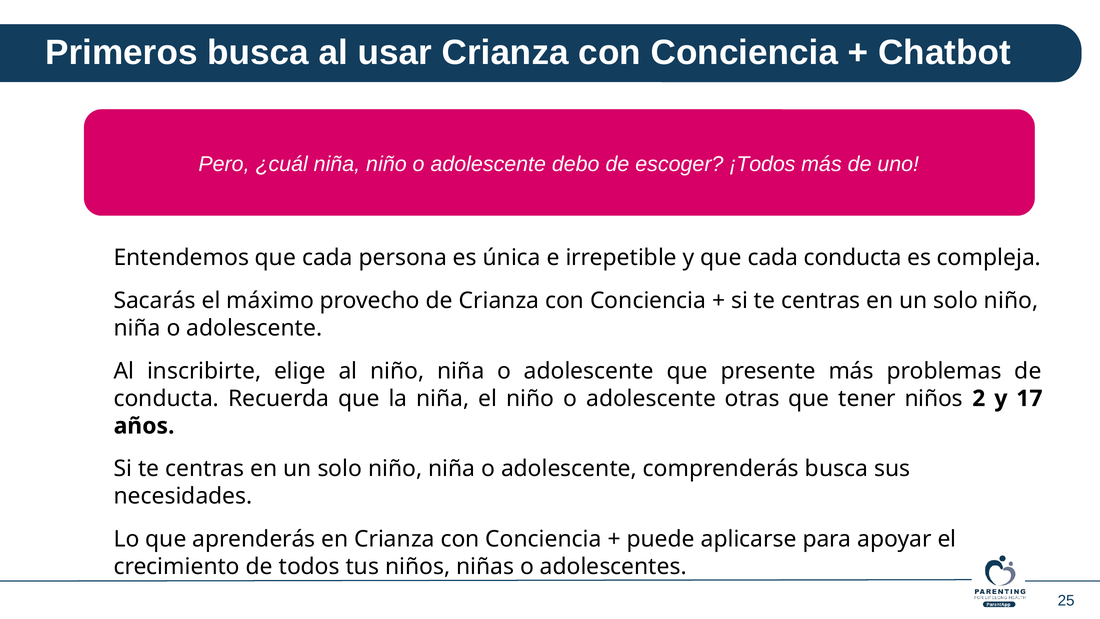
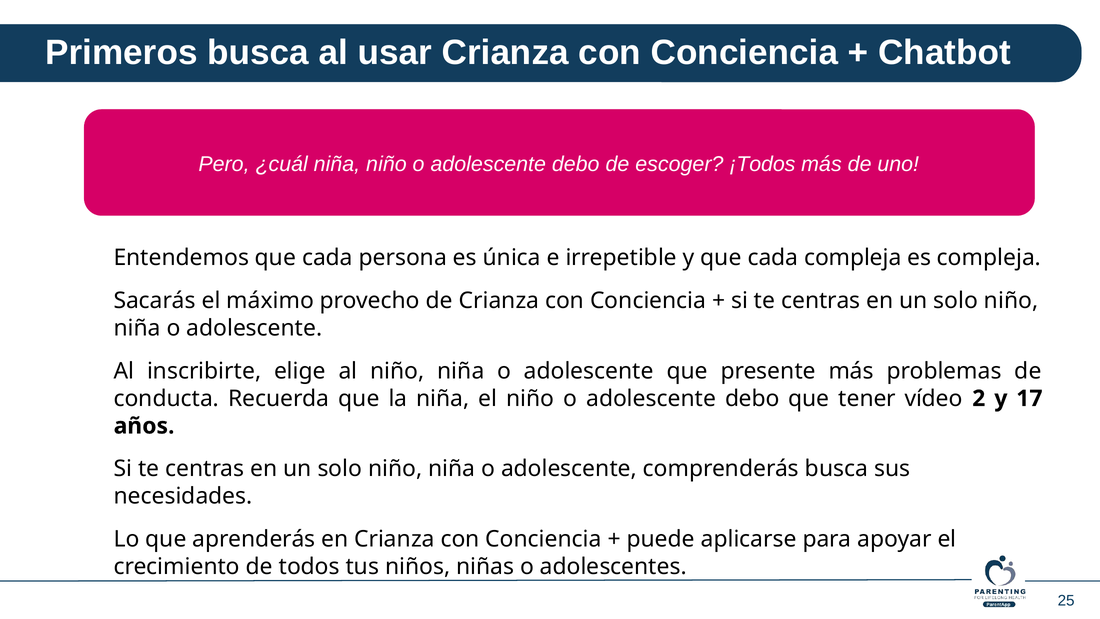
cada conducta: conducta -> compleja (853, 258)
otras: otras -> debo (752, 398)
tener niños: niños -> vídeo (934, 398)
